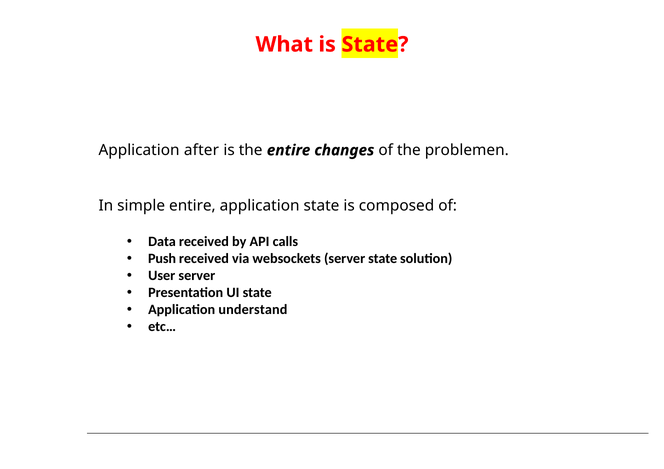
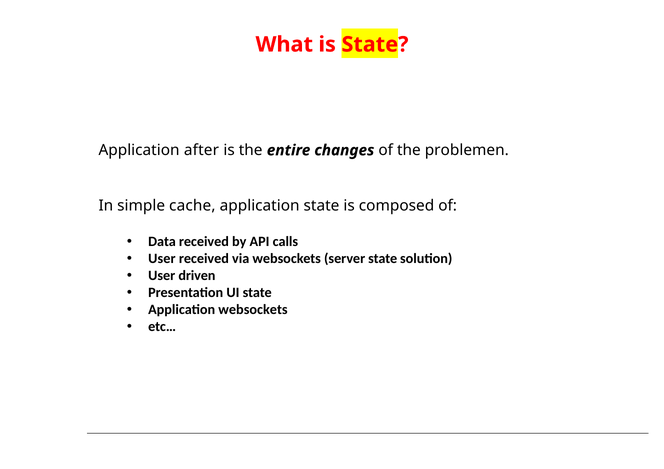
simple entire: entire -> cache (192, 206)
Push: Push -> User (162, 259)
User server: server -> driven (197, 276)
Application understand: understand -> websockets (253, 310)
